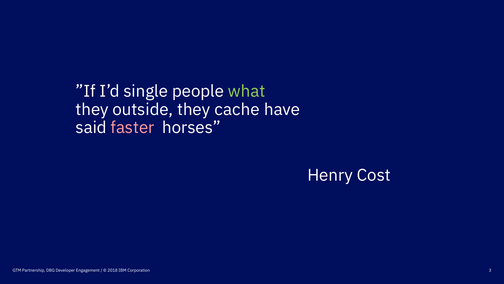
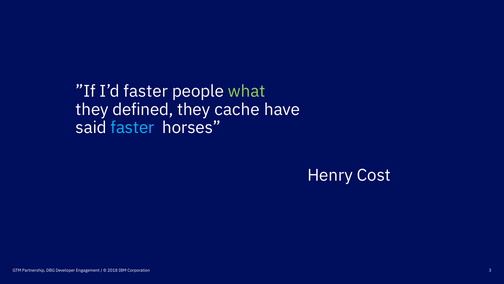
I’d single: single -> faster (146, 91)
outside: outside -> defined (143, 109)
faster colour: pink -> light blue (133, 127)
